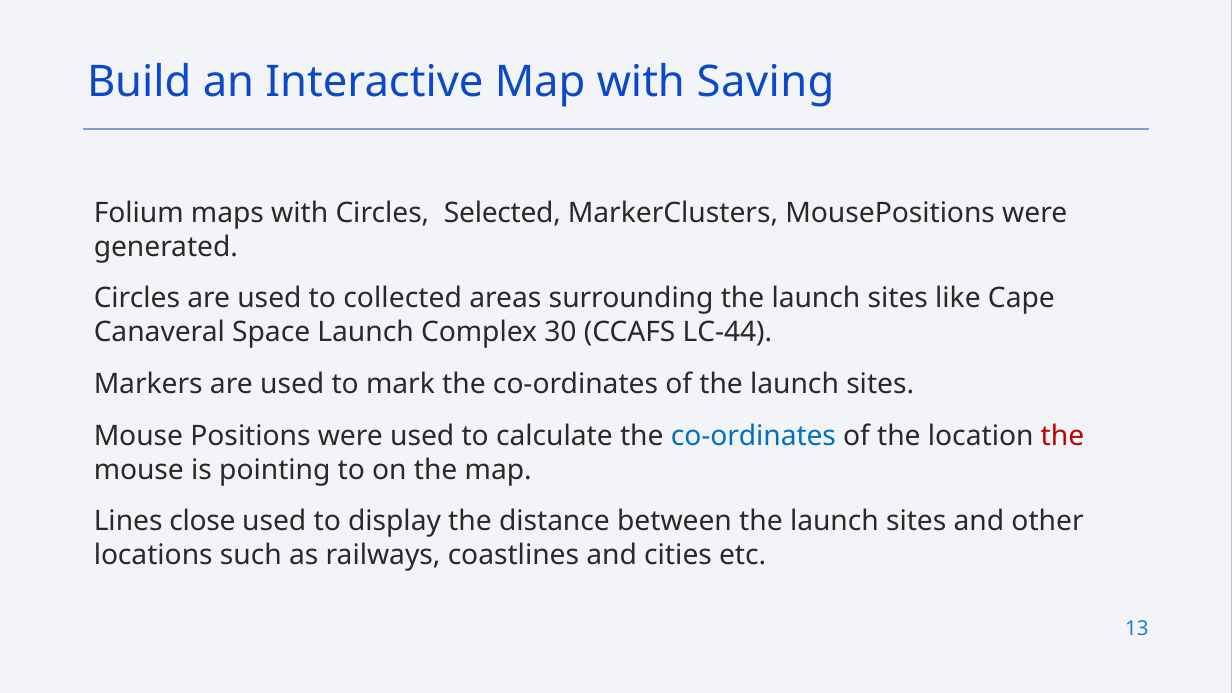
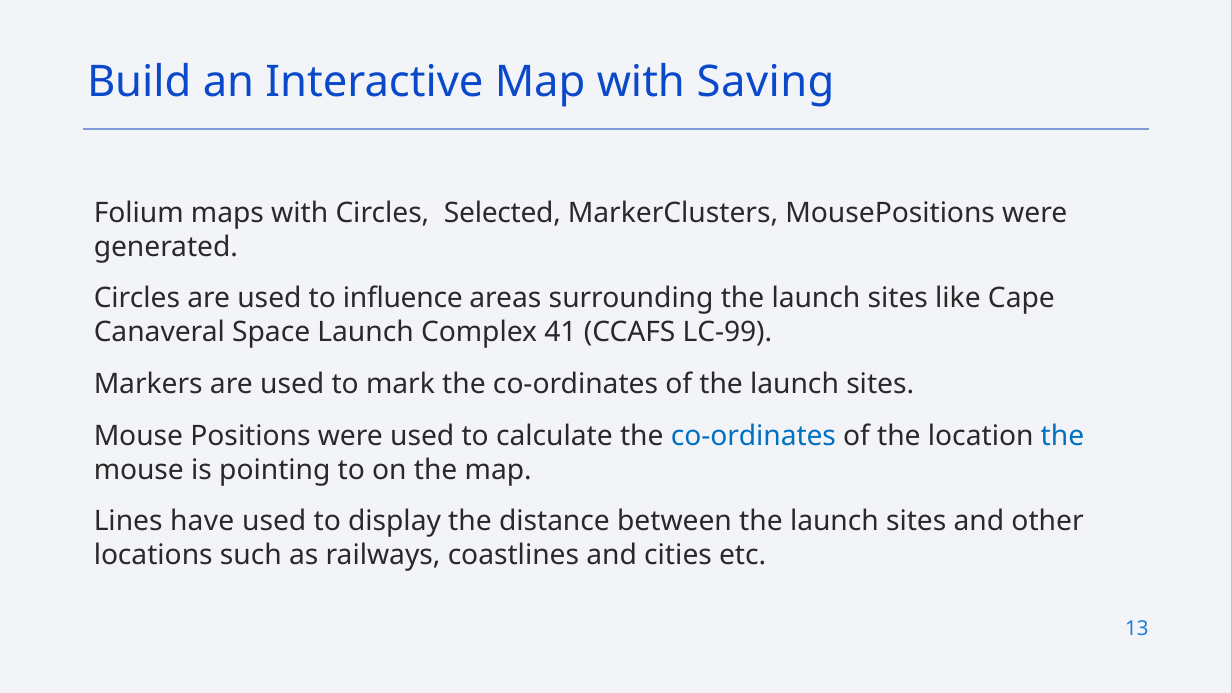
collected: collected -> influence (403, 299)
30: 30 -> 41 (560, 332)
LC-44: LC-44 -> LC-99 (727, 332)
the colour: red -> blue (1062, 436)
close: close -> have (202, 522)
